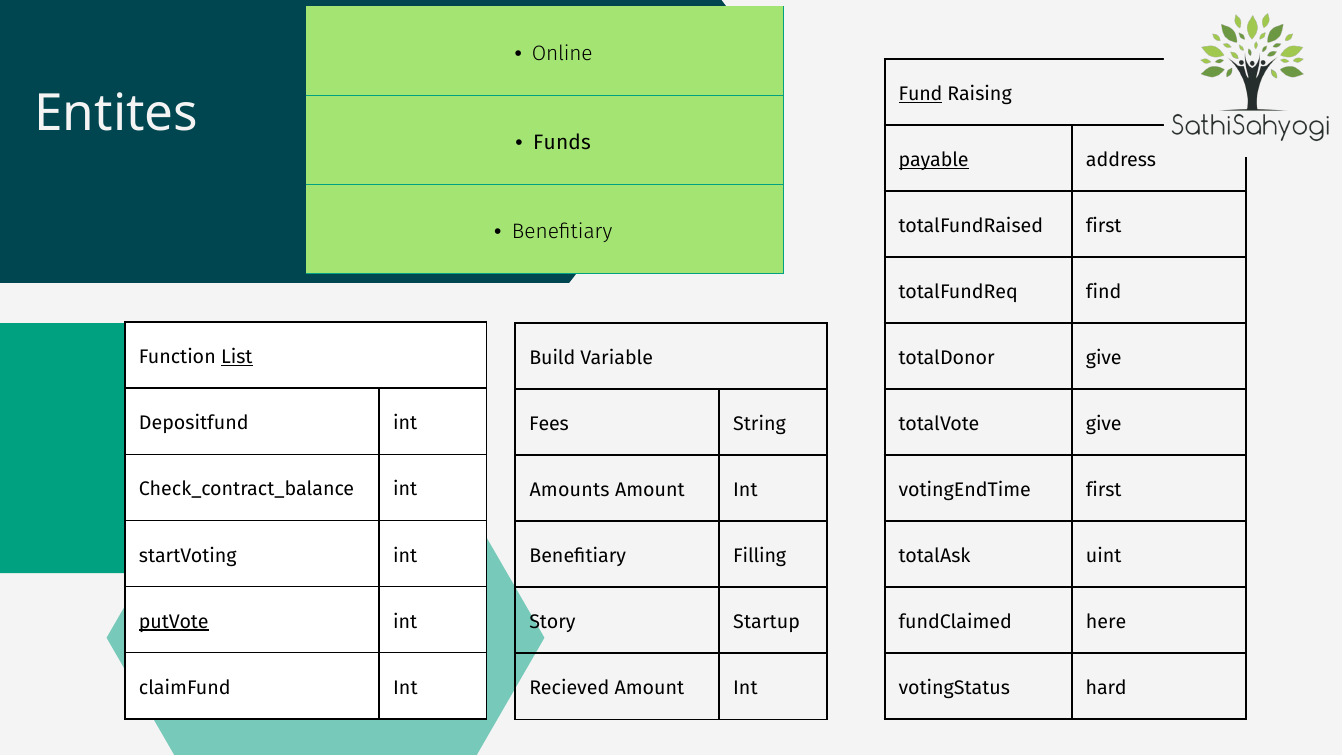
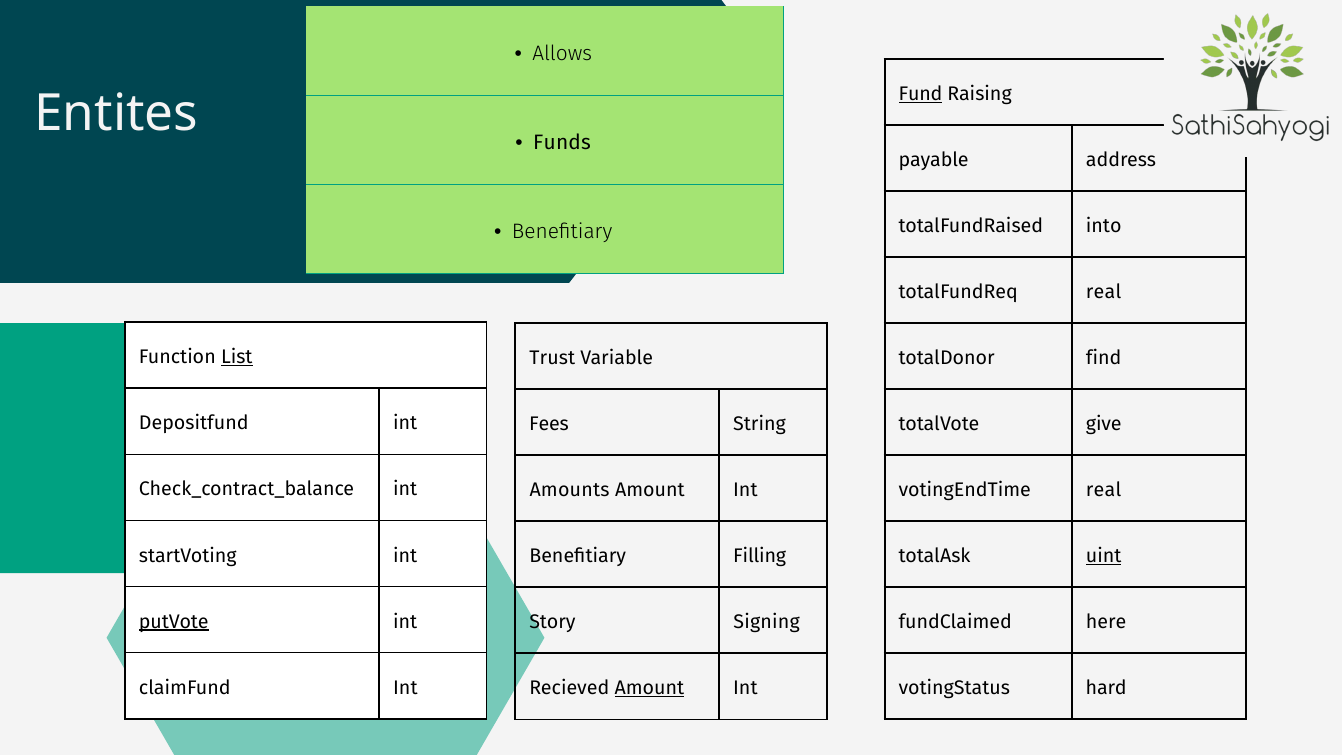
Online: Online -> Allows (562, 53)
payable underline: present -> none (934, 160)
totalFundRaised first: first -> into (1104, 226)
totalFundReq find: find -> real (1104, 292)
Build: Build -> Trust (552, 358)
totalDonor give: give -> find (1104, 358)
votingEndTime first: first -> real (1104, 490)
uint underline: none -> present (1104, 556)
Startup: Startup -> Signing (767, 622)
Amount underline: none -> present (649, 688)
